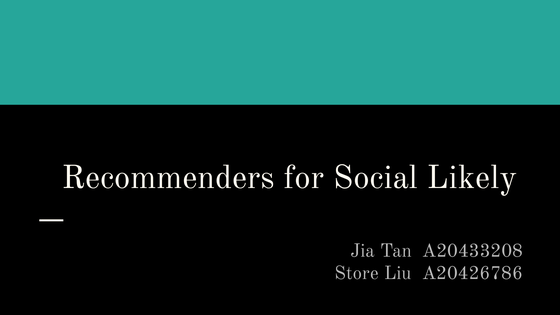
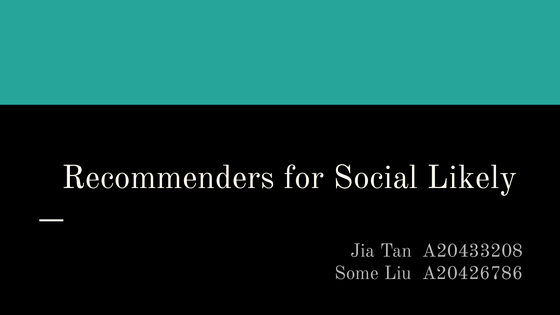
Store: Store -> Some (357, 273)
